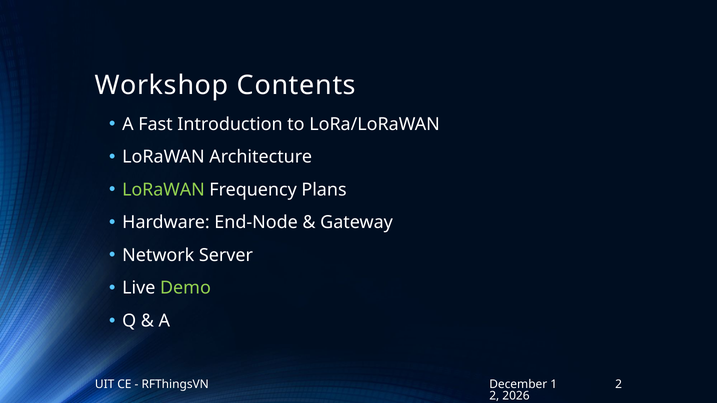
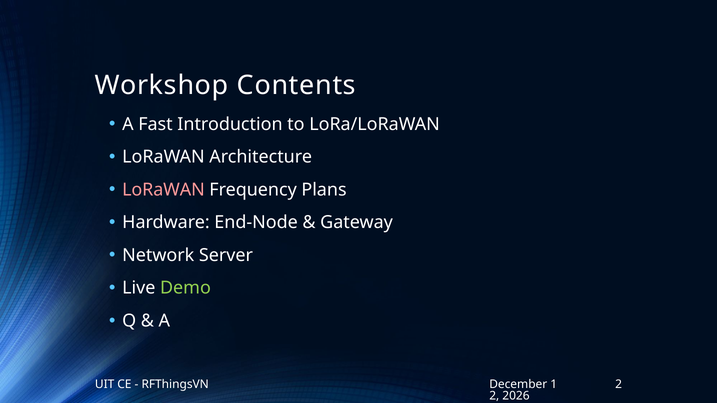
LoRaWAN colour: light green -> pink (163, 190)
